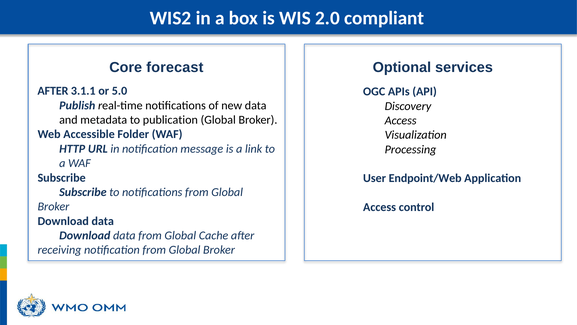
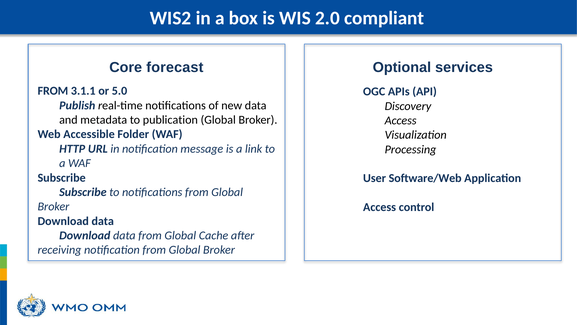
AFTER: AFTER -> FROM (53, 91)
Endpoint/Web: Endpoint/Web -> Software/Web (425, 178)
